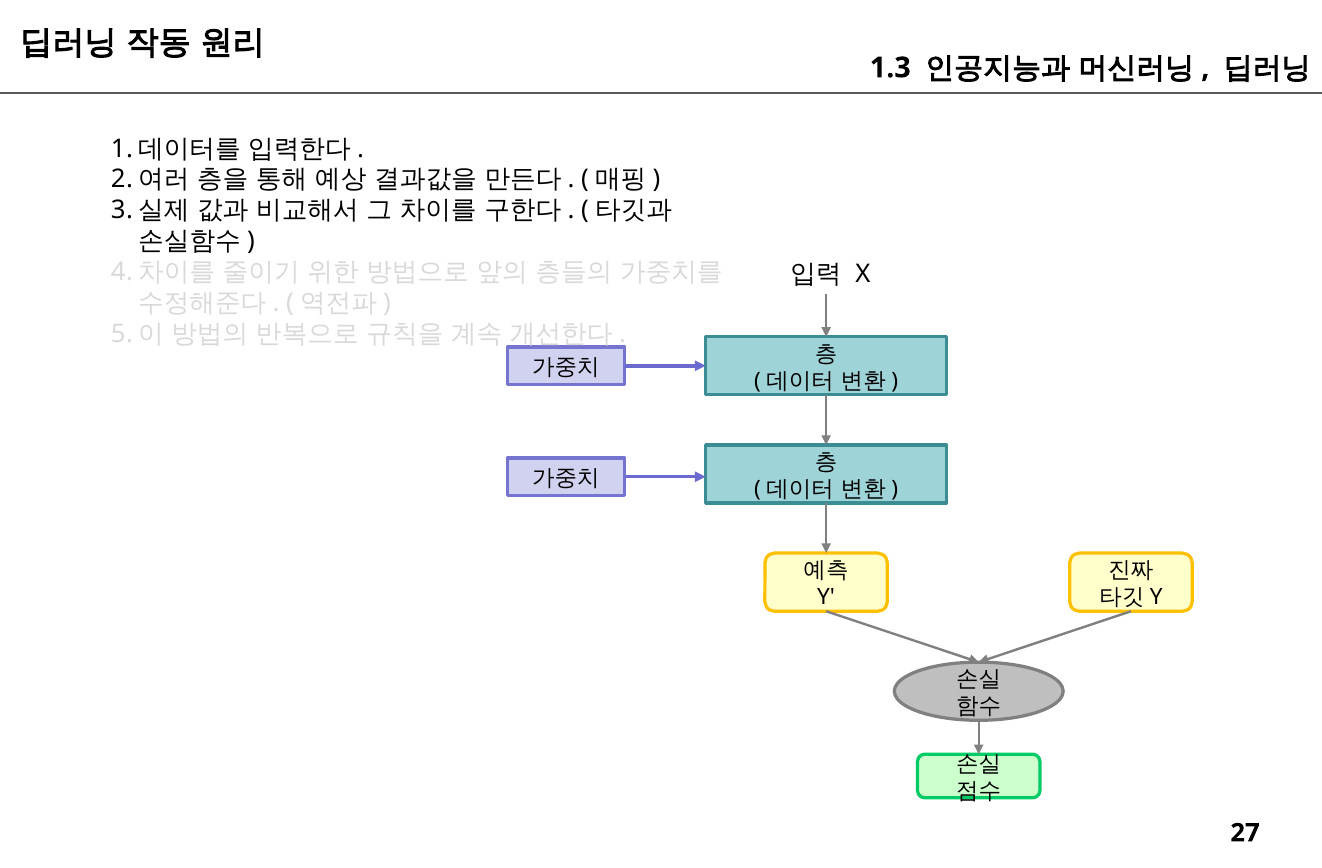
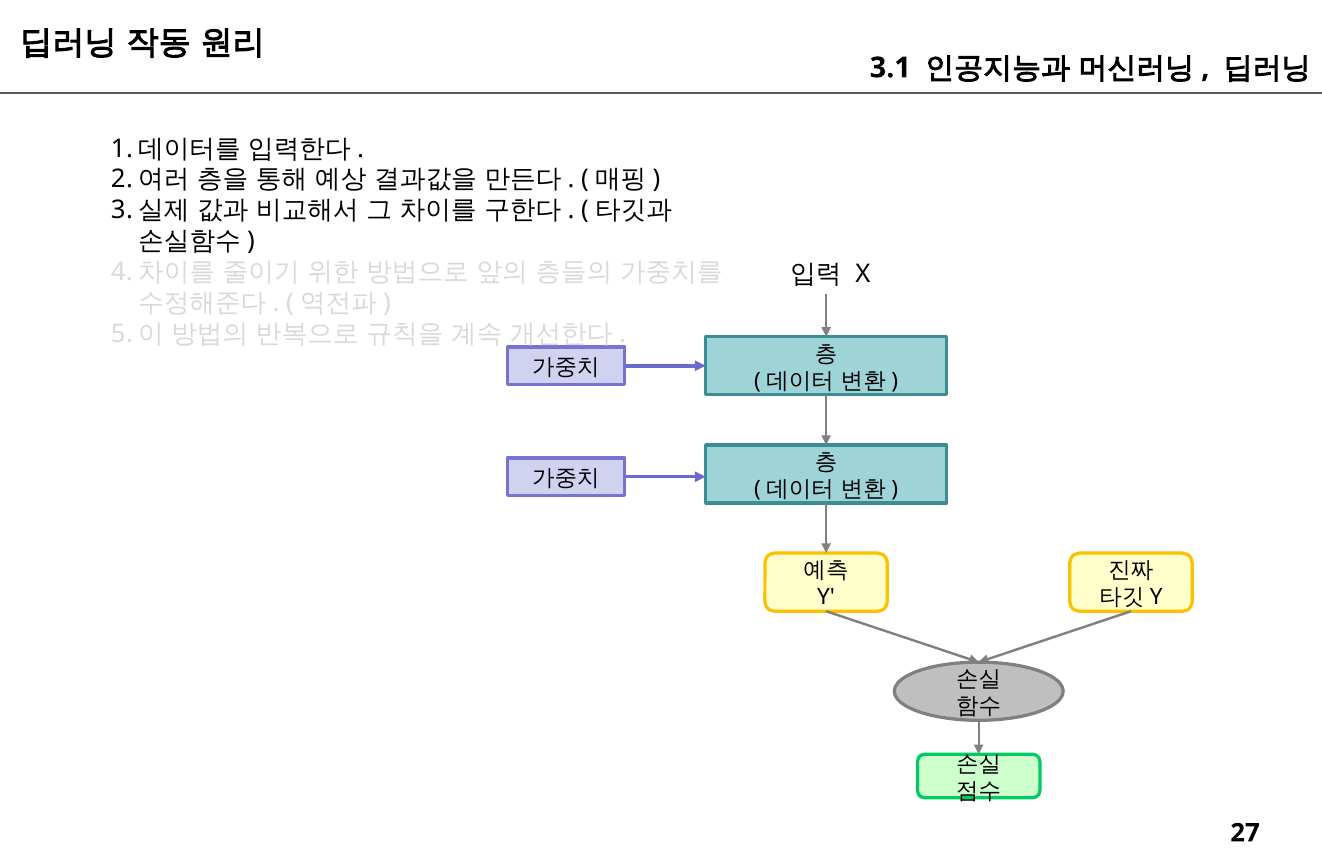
1.3: 1.3 -> 3.1 (890, 68)
